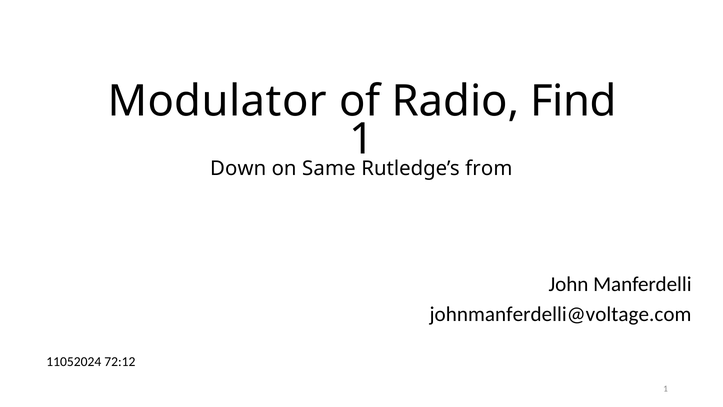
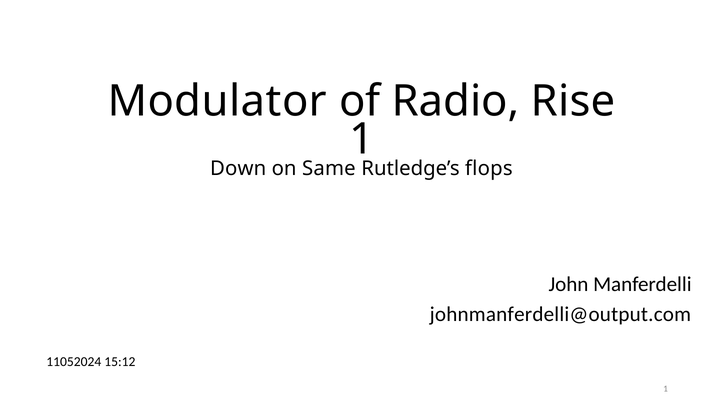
Find: Find -> Rise (573, 101)
from: from -> flops (489, 168)
johnmanferdelli@voltage.com: johnmanferdelli@voltage.com -> johnmanferdelli@output.com (560, 314)
72:12: 72:12 -> 15:12 (120, 361)
